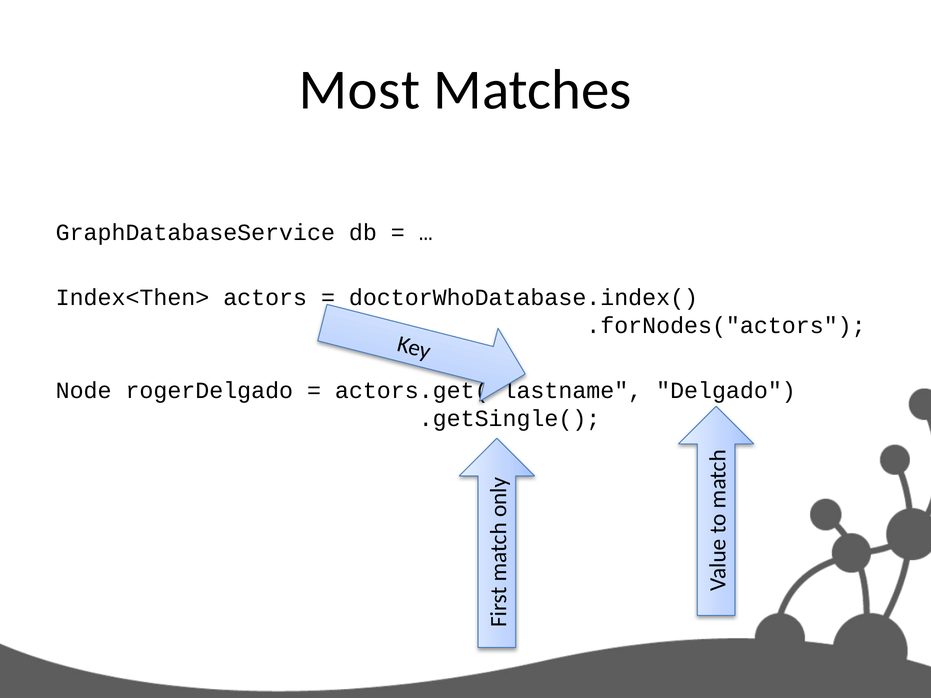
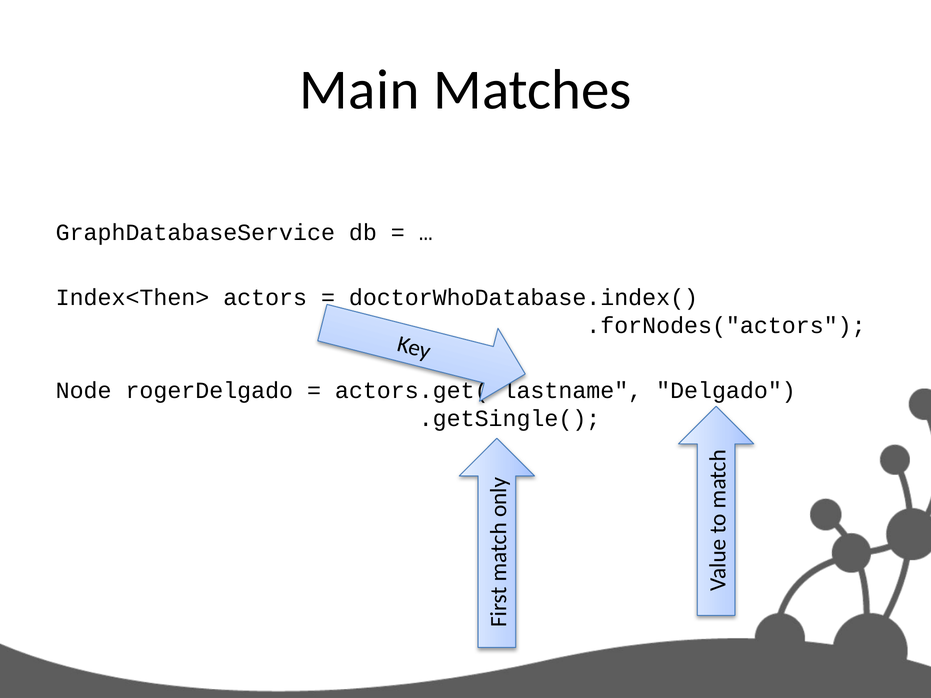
Most: Most -> Main (359, 90)
